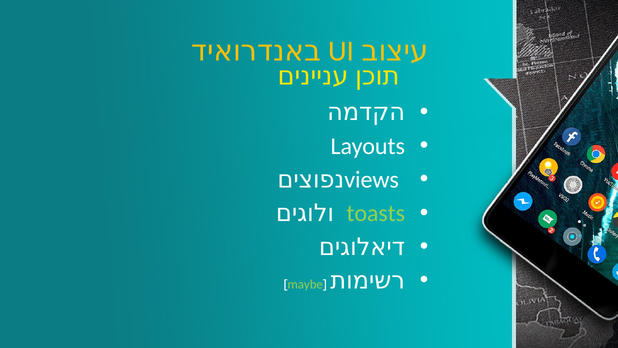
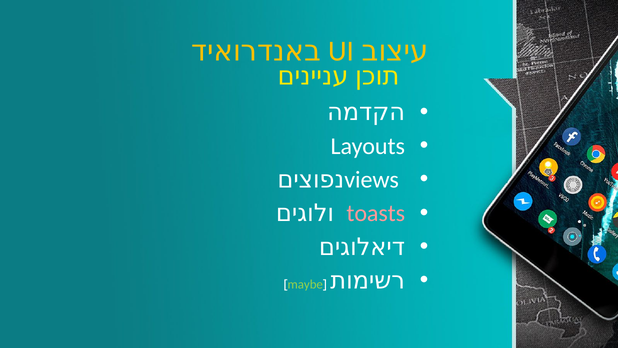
toasts colour: light green -> pink (376, 213)
